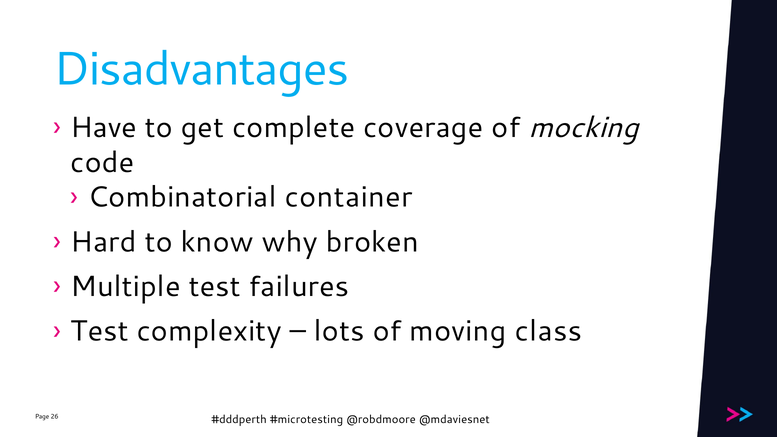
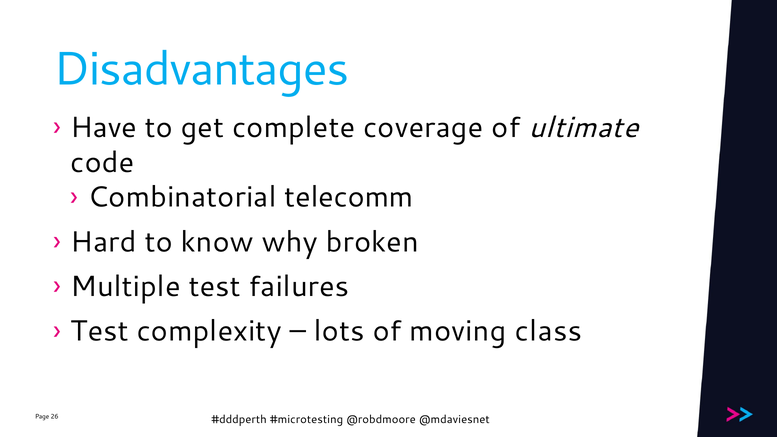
mocking: mocking -> ultimate (584, 128)
container: container -> telecomm (349, 197)
